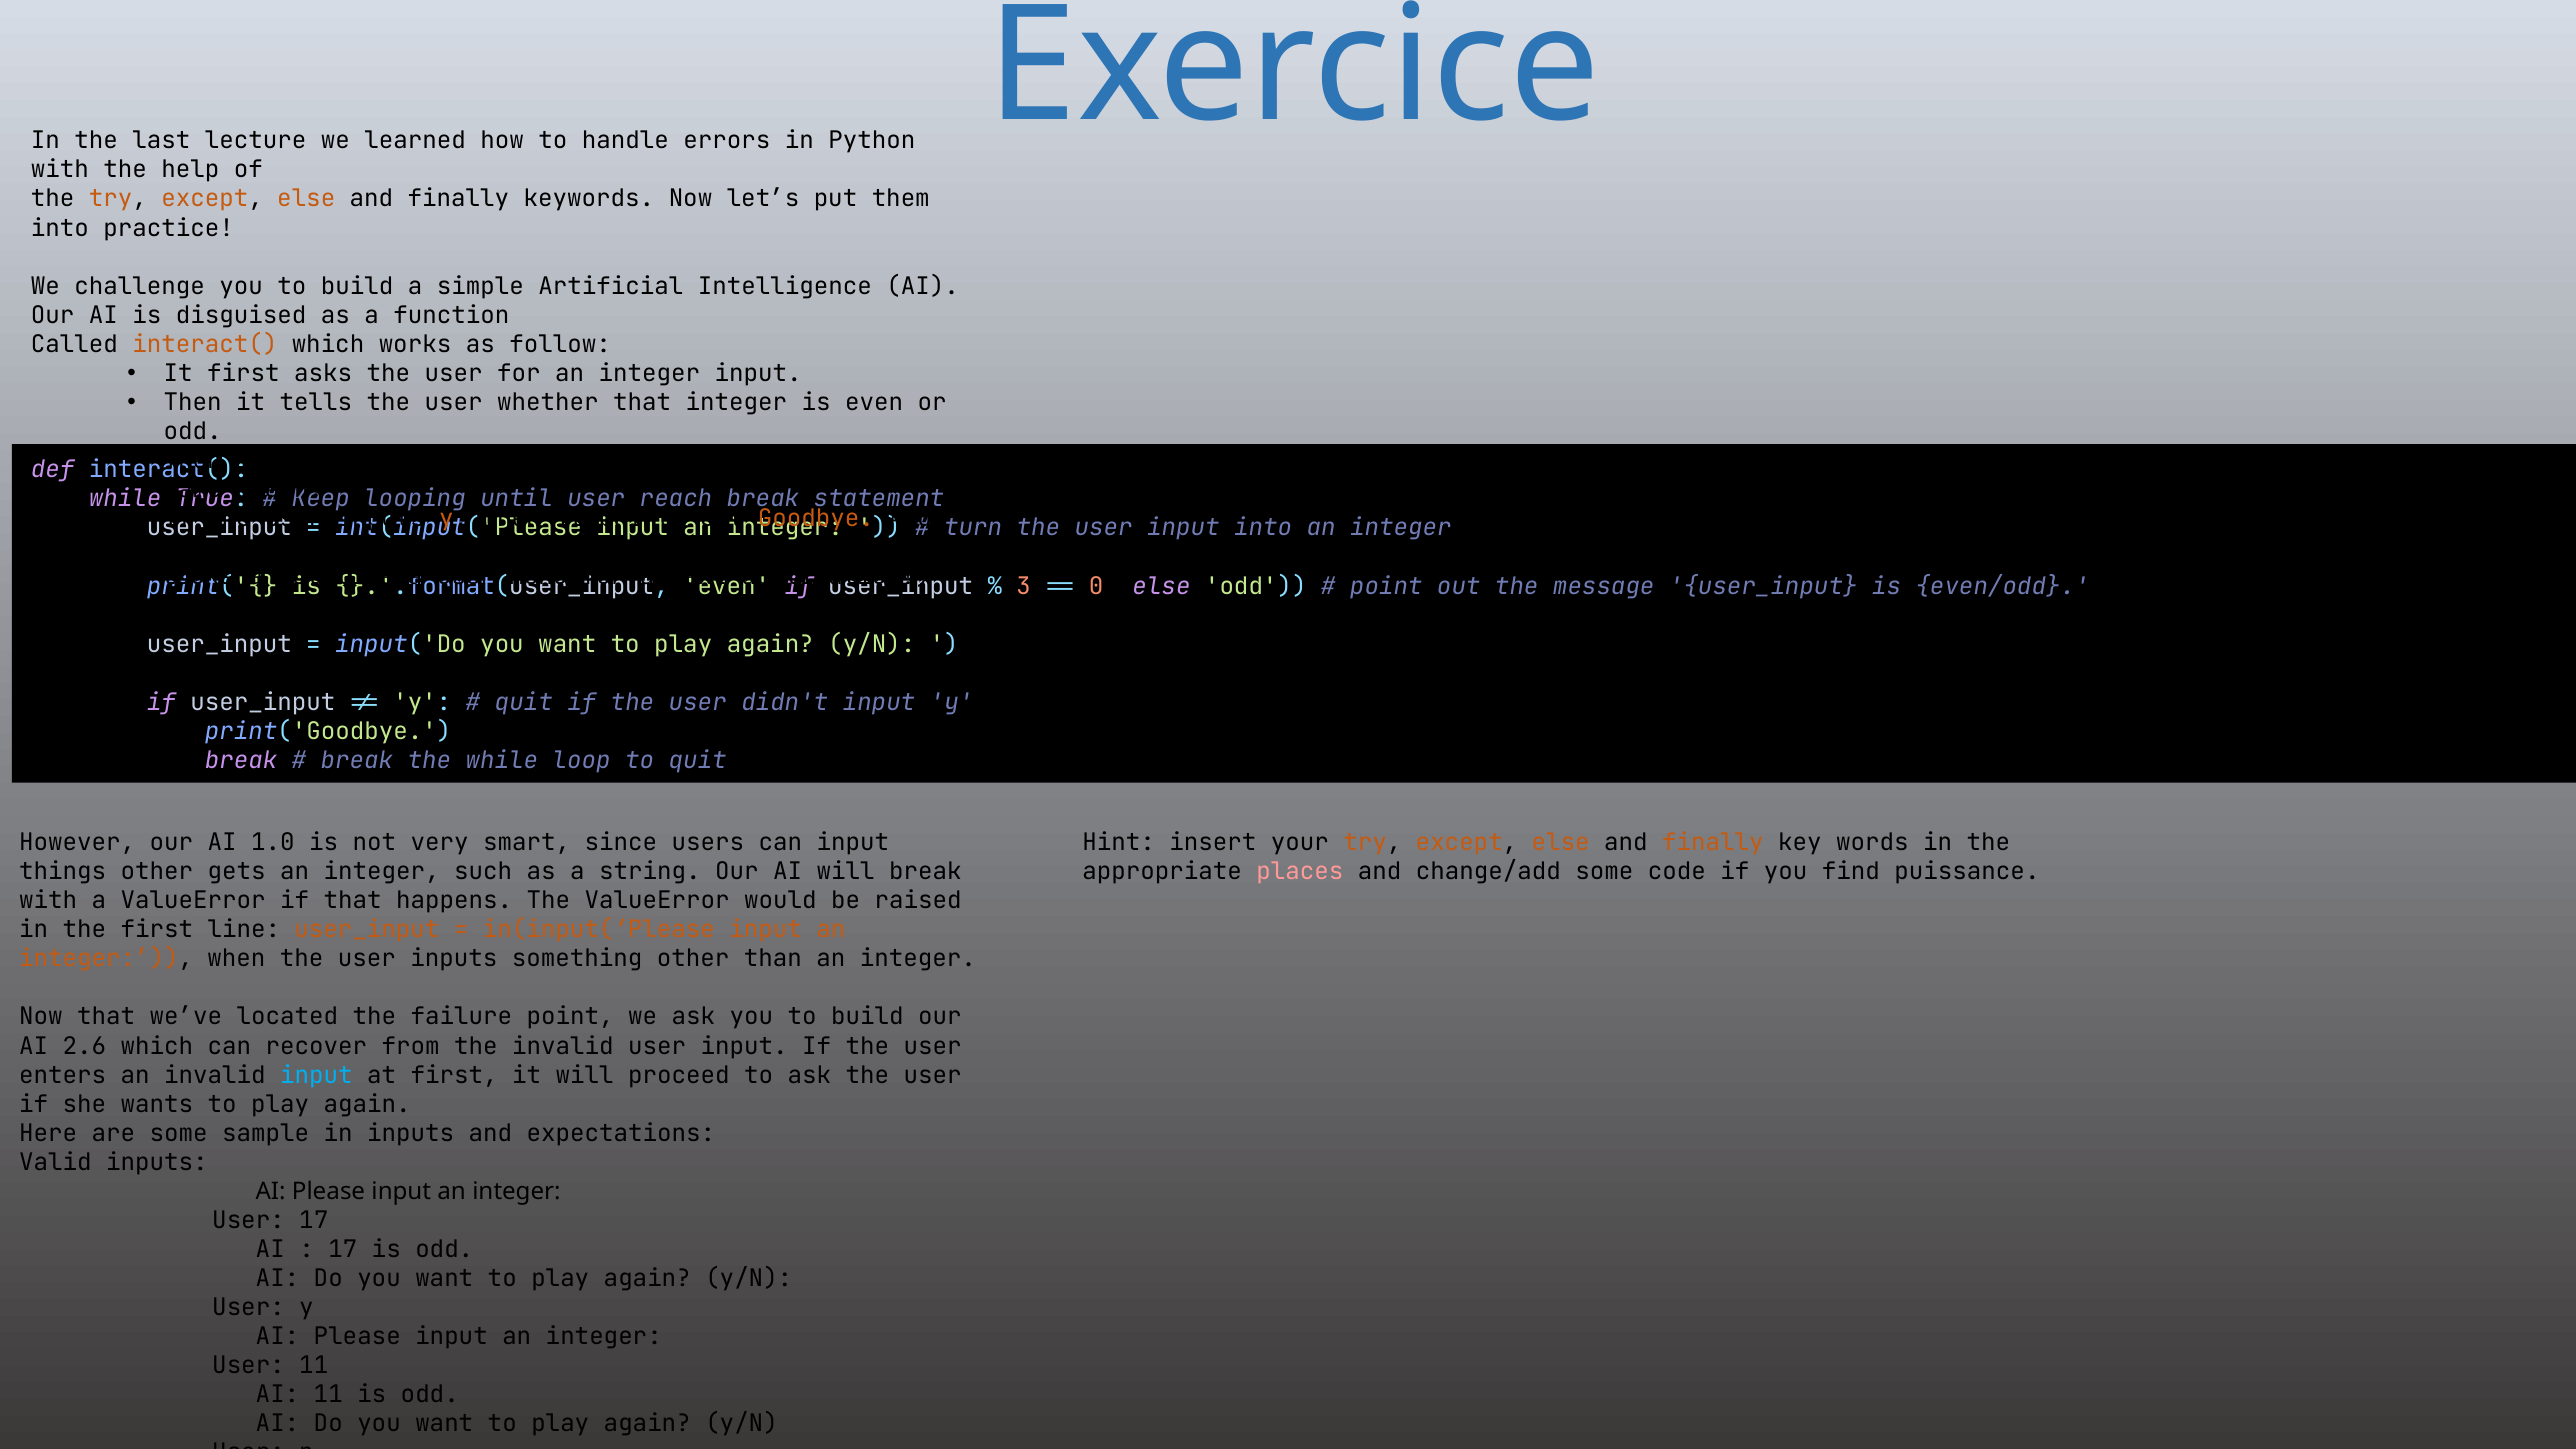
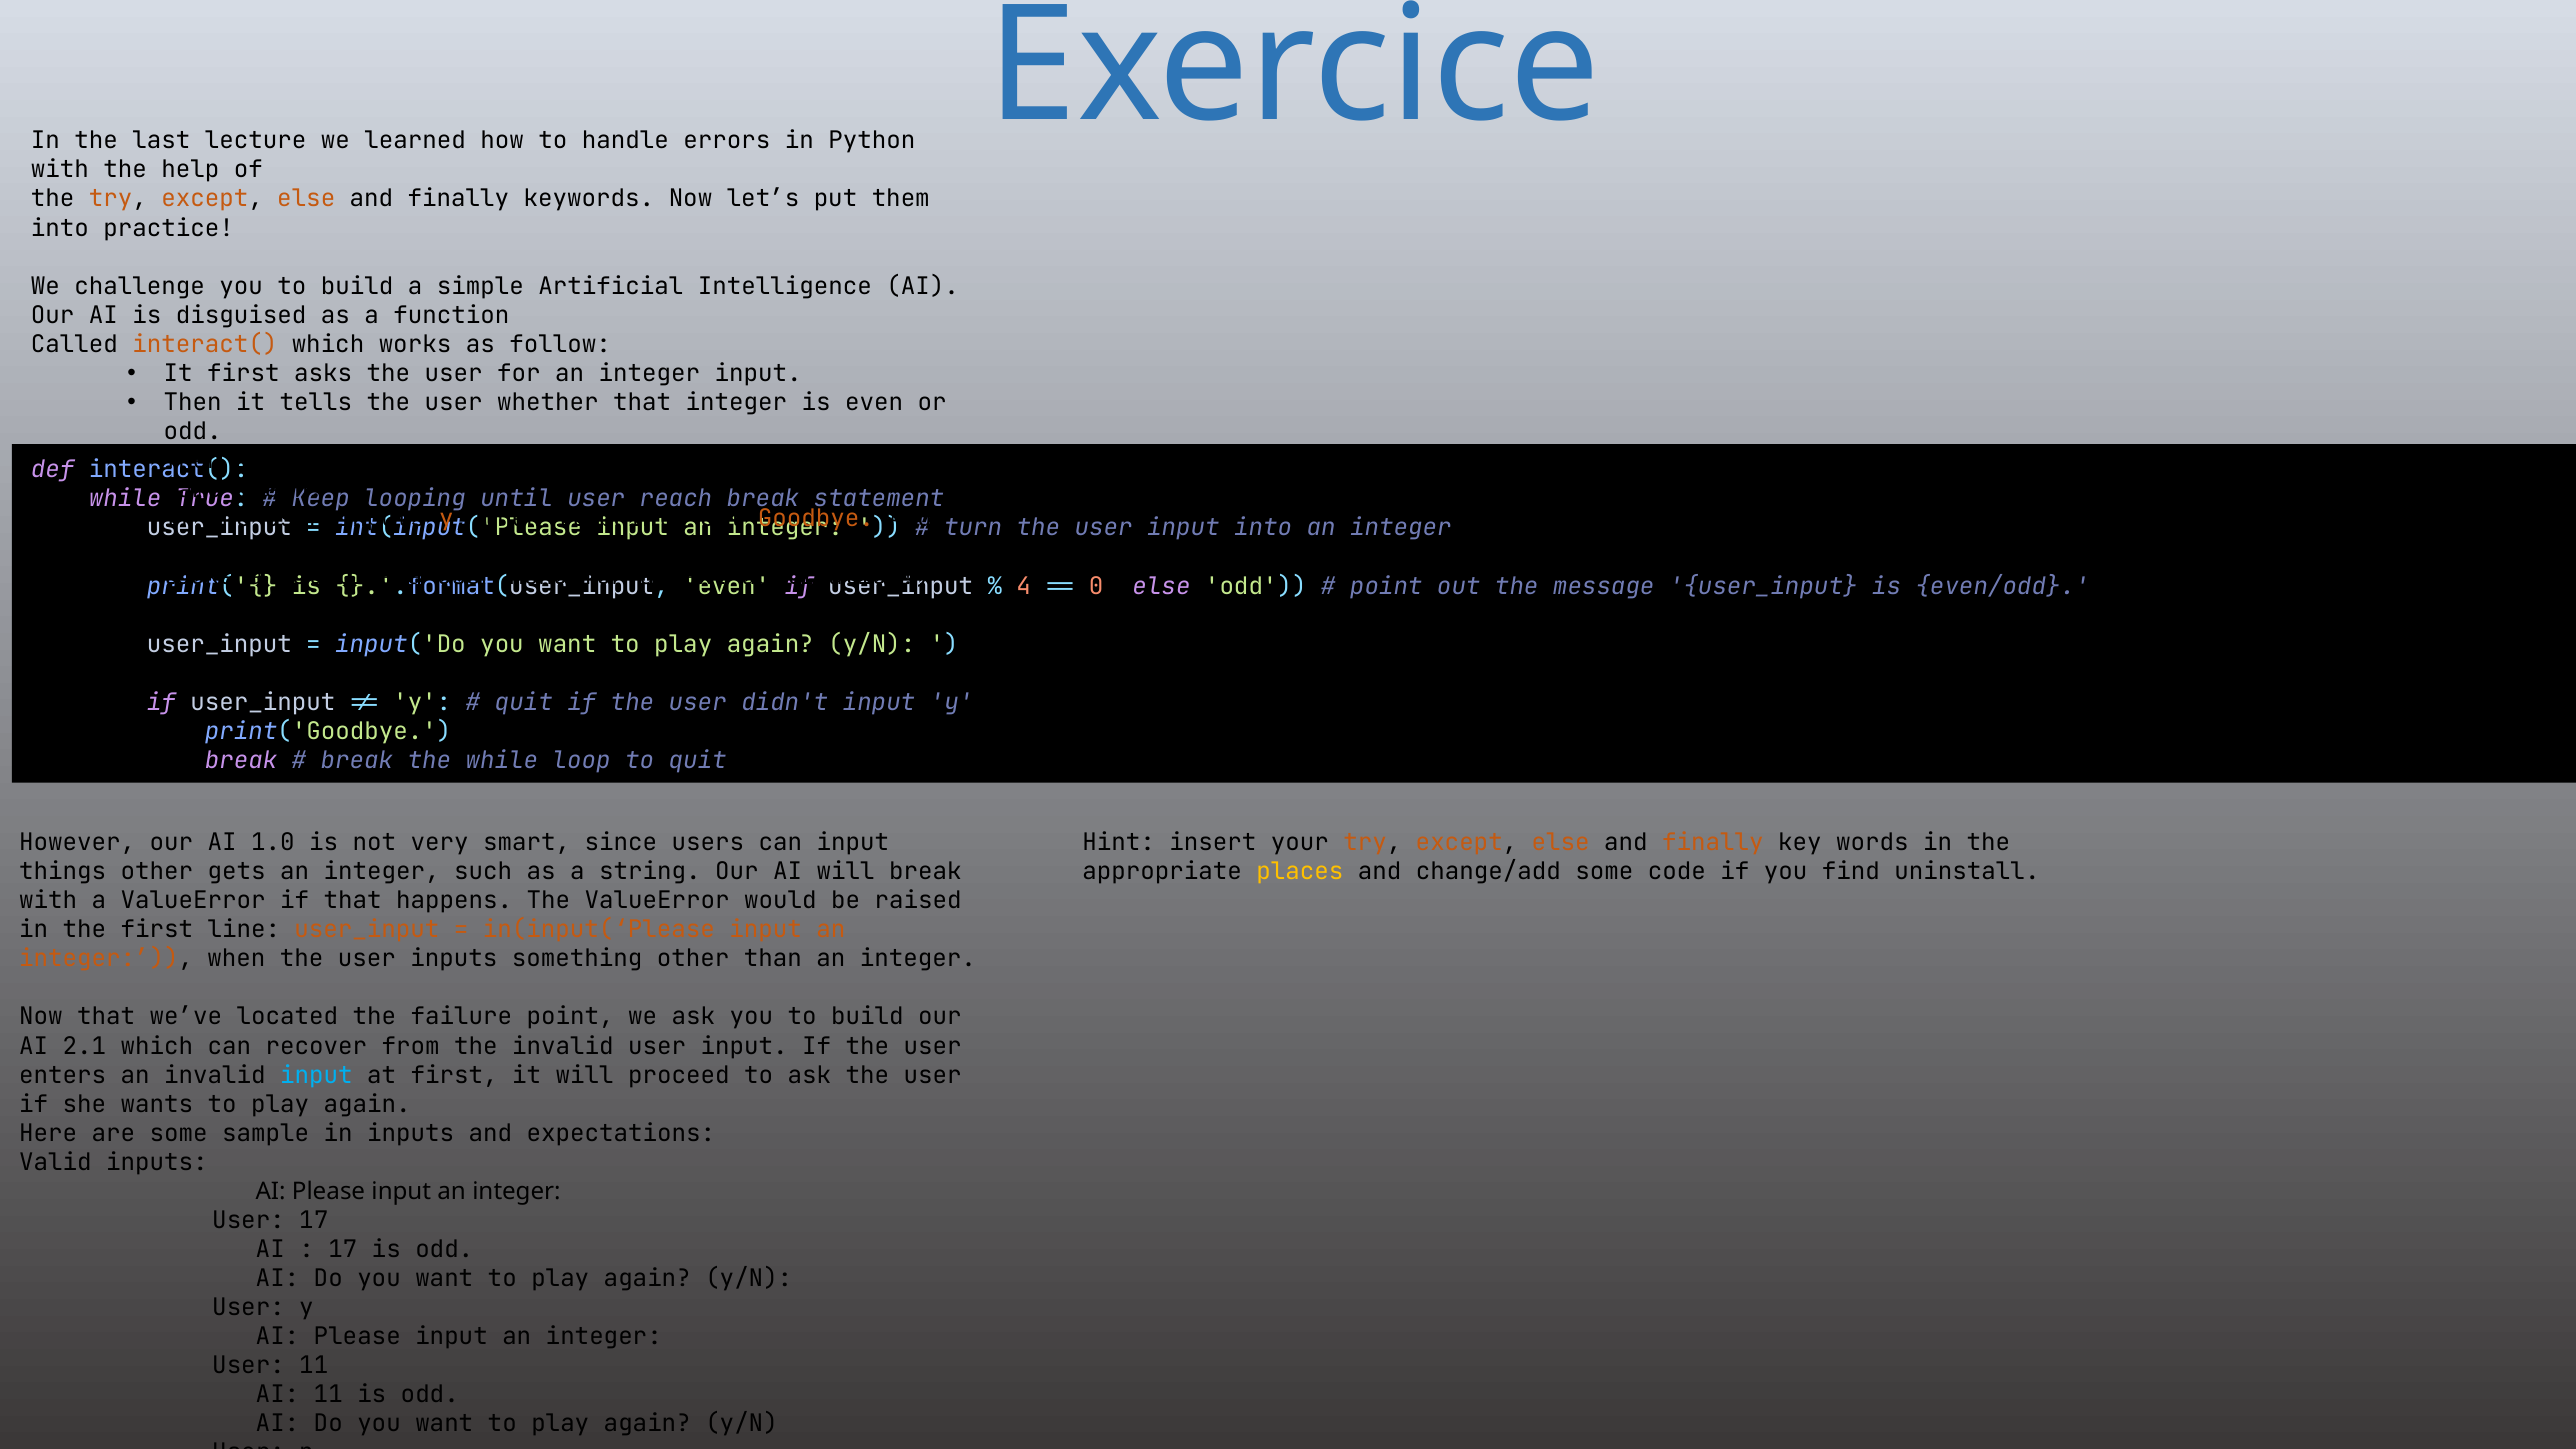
3: 3 -> 4 (1024, 586)
places colour: pink -> yellow (1300, 872)
puissance: puissance -> uninstall (1967, 872)
2.6: 2.6 -> 2.1 (84, 1046)
